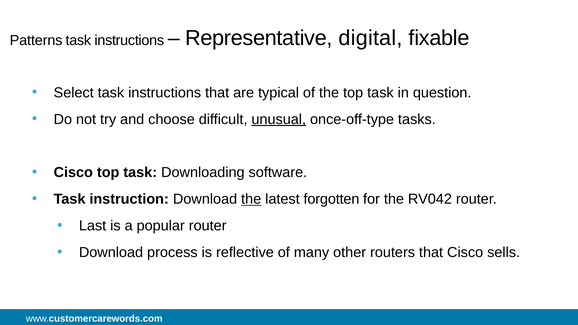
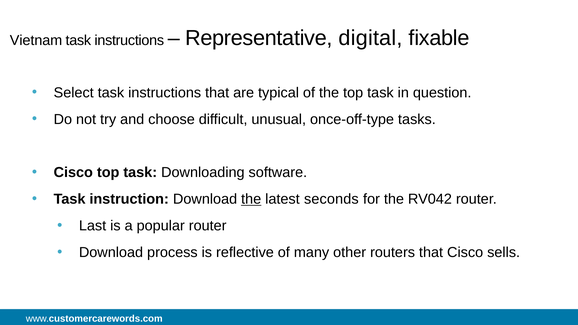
Patterns: Patterns -> Vietnam (36, 40)
unusual underline: present -> none (279, 119)
forgotten: forgotten -> seconds (331, 199)
